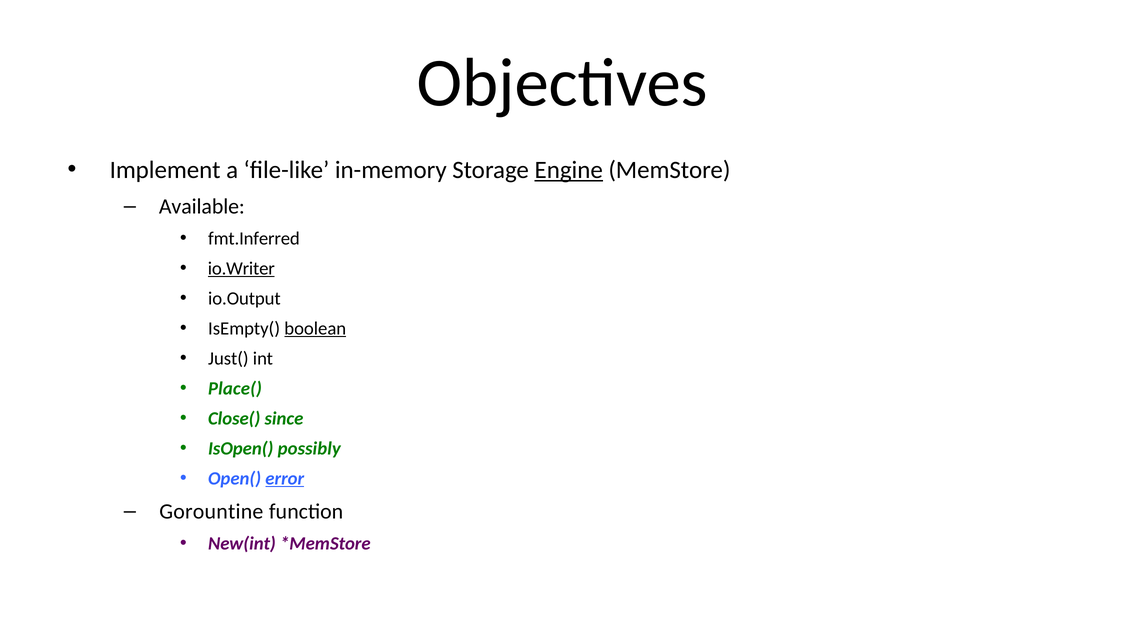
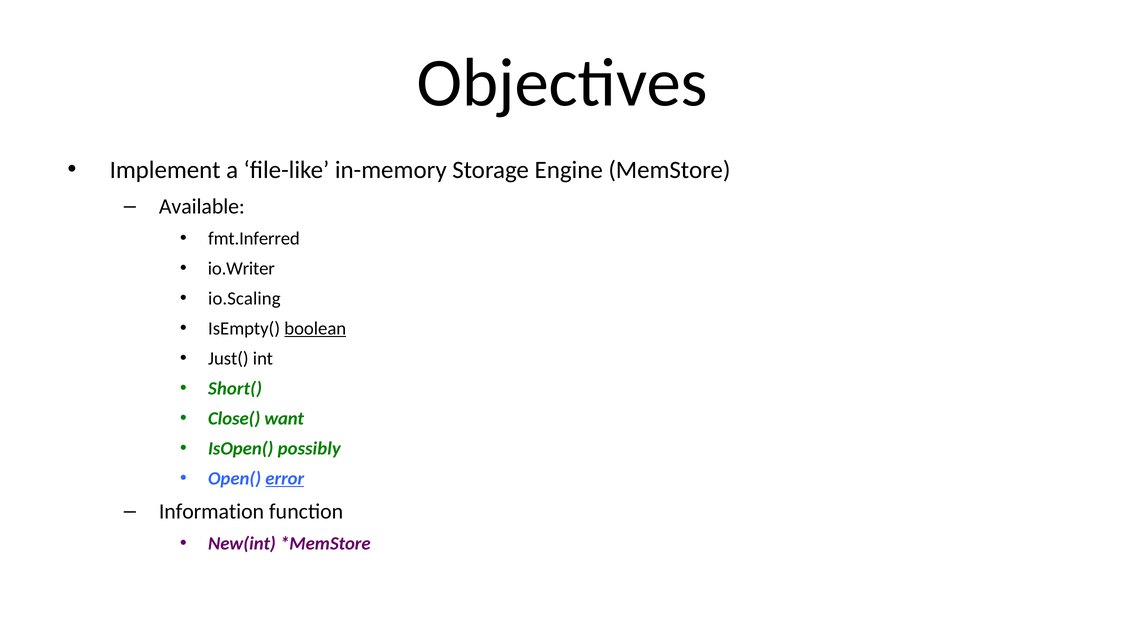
Engine underline: present -> none (569, 170)
io.Writer underline: present -> none (241, 268)
io.Output: io.Output -> io.Scaling (244, 298)
Place(: Place( -> Short( (235, 388)
since: since -> want (284, 418)
Gorountine: Gorountine -> Information (211, 512)
